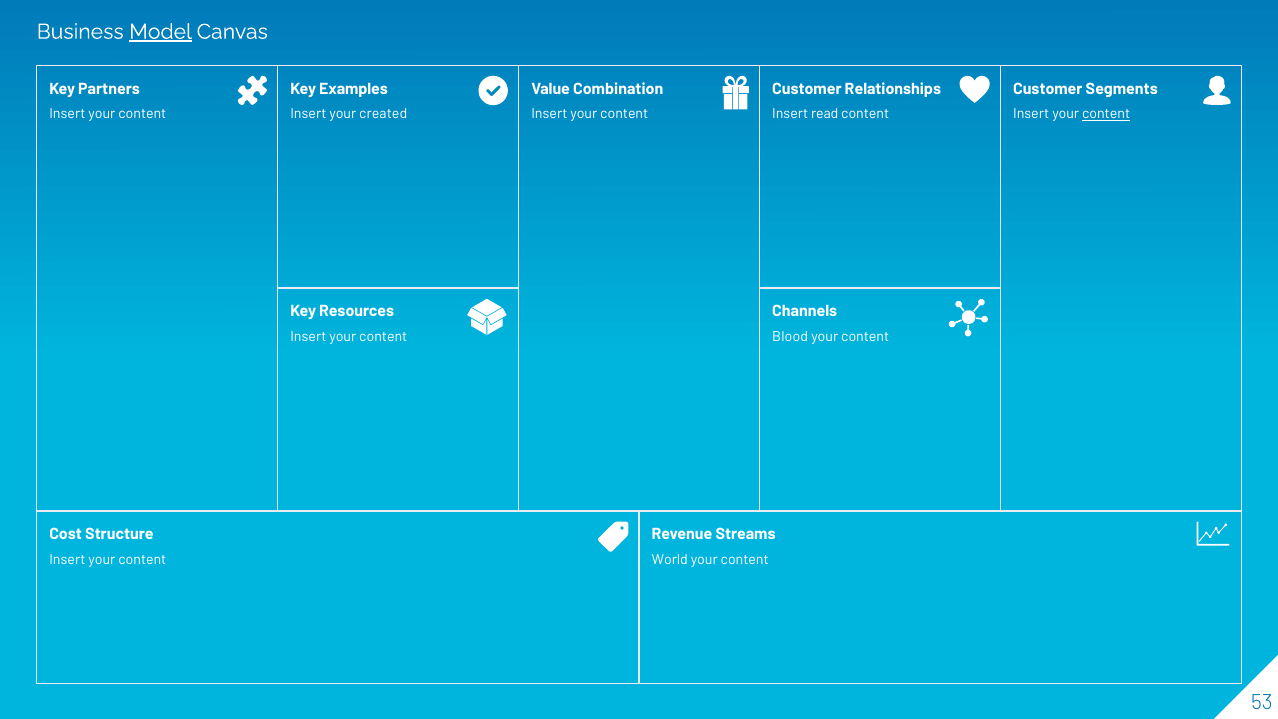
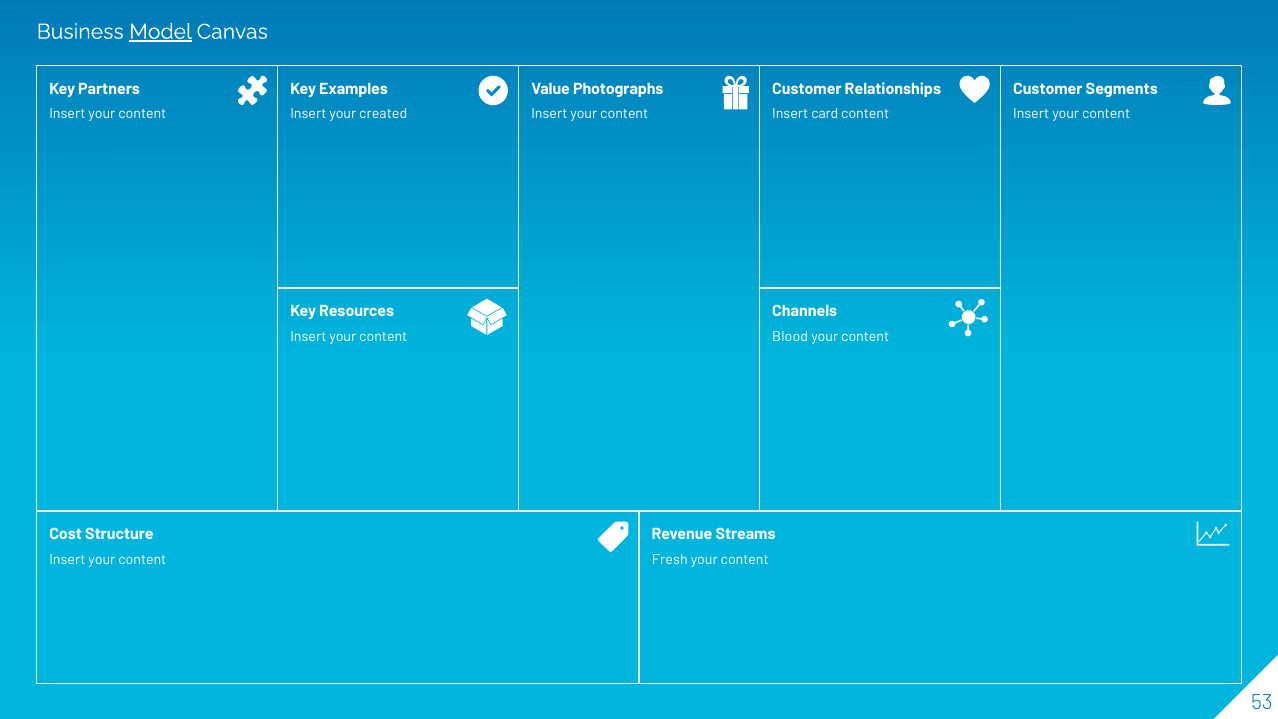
Combination: Combination -> Photographs (618, 89)
read: read -> card (825, 114)
content underline: present -> none (1106, 114)
World: World -> Fresh (670, 560)
